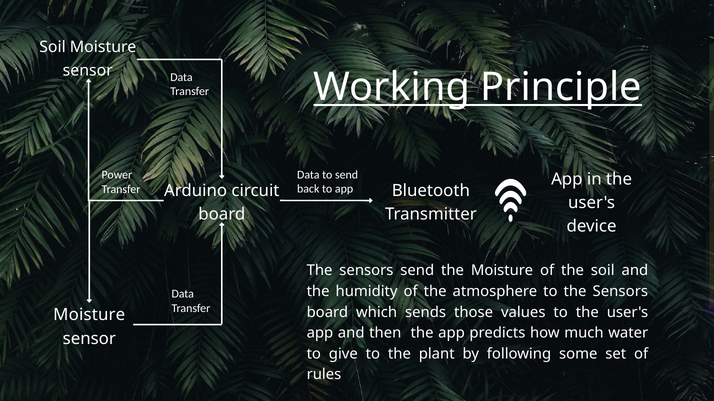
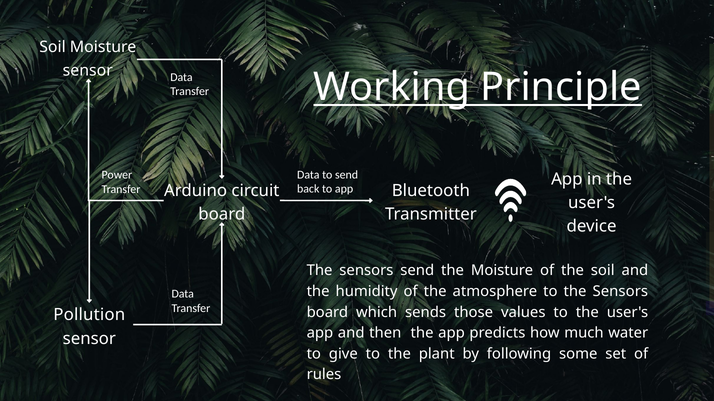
Moisture: Moisture -> Pollution (89, 315)
